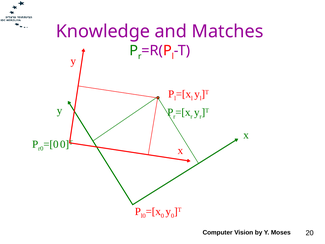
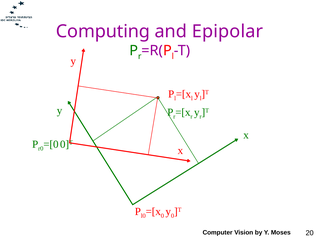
Knowledge: Knowledge -> Computing (103, 31)
Matches: Matches -> Epipolar (228, 31)
